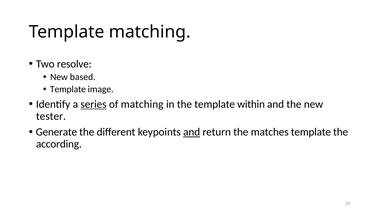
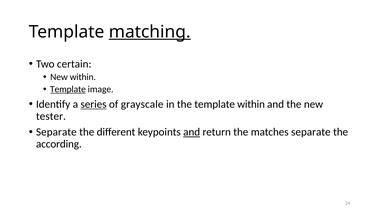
matching underline: none -> present (150, 32)
resolve: resolve -> certain (74, 64)
New based: based -> within (83, 77)
Template underline: none -> present (68, 89)
of matching: matching -> grayscale (142, 104)
Generate: Generate -> Separate (56, 132)
matches template: template -> separate (311, 132)
